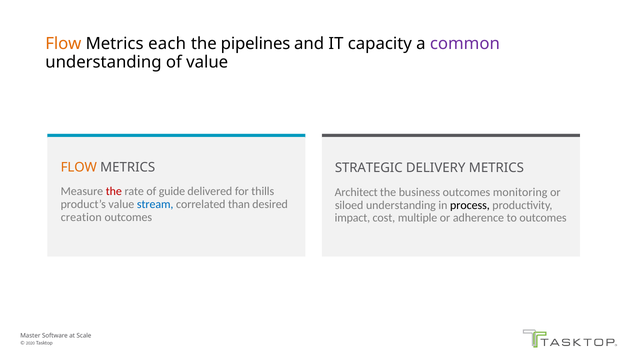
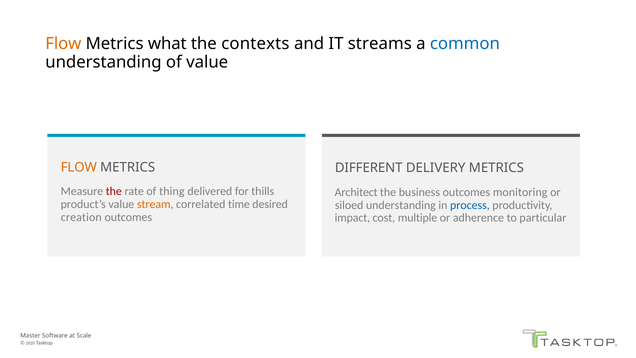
each: each -> what (167, 44)
pipelines: pipelines -> contexts (255, 44)
capacity: capacity -> streams (380, 44)
common colour: purple -> blue (465, 44)
STRATEGIC: STRATEGIC -> DIFFERENT (369, 168)
guide: guide -> thing (172, 191)
stream colour: blue -> orange (155, 204)
than: than -> time (239, 204)
process colour: black -> blue (470, 205)
to outcomes: outcomes -> particular (543, 218)
